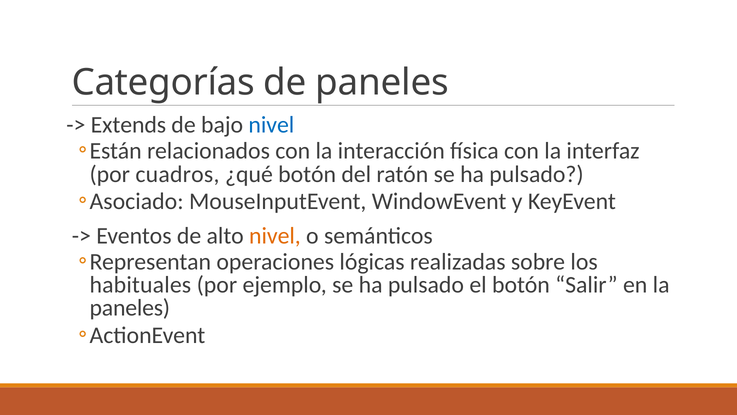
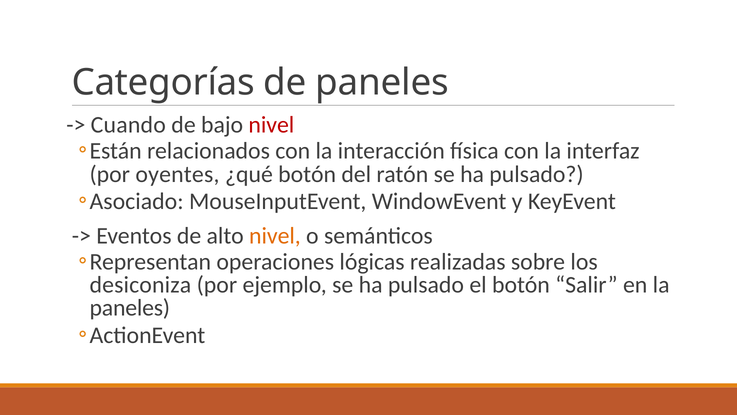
Extends: Extends -> Cuando (128, 125)
nivel colour: blue -> red (271, 125)
cuadros: cuadros -> oyentes (177, 174)
habituales: habituales -> desiconiza (140, 285)
